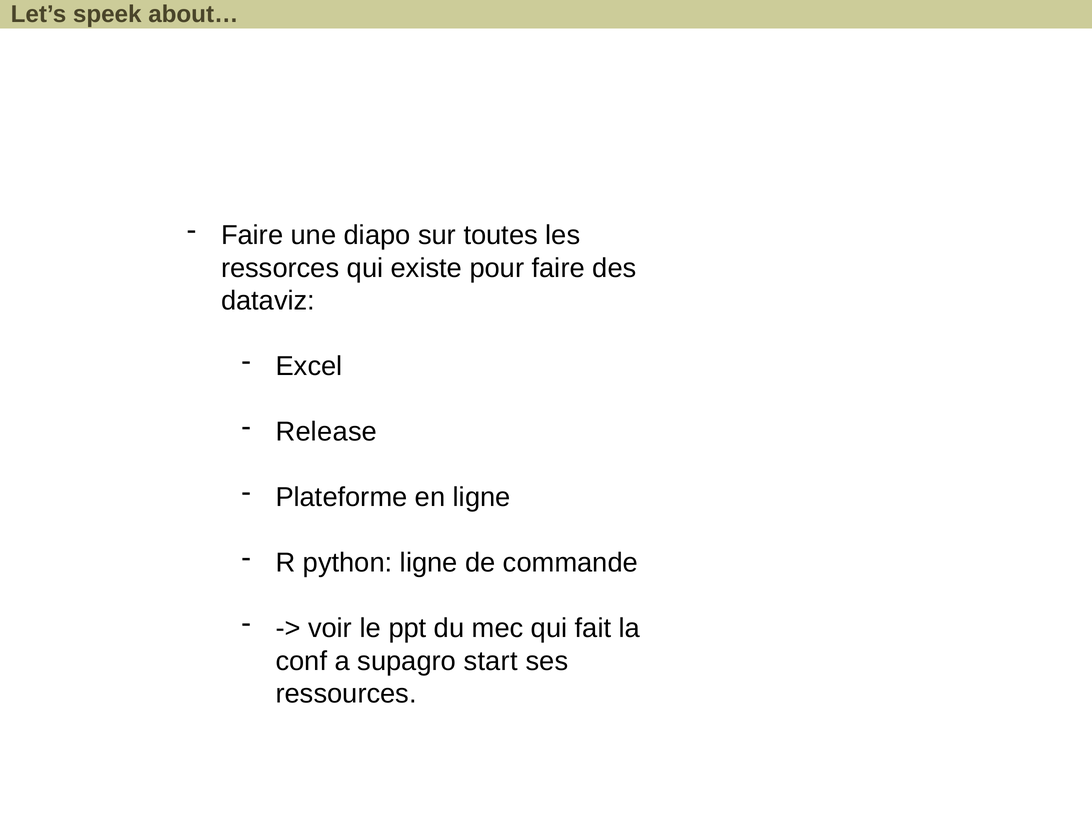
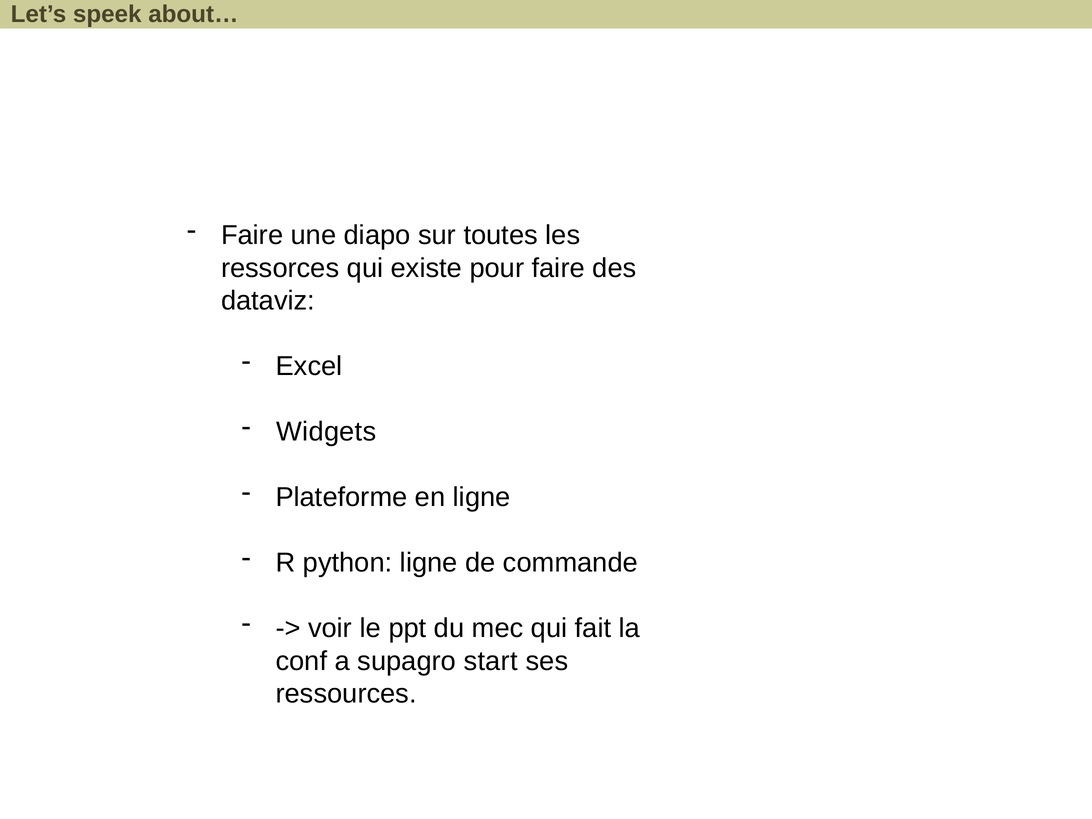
Release: Release -> Widgets (326, 432)
